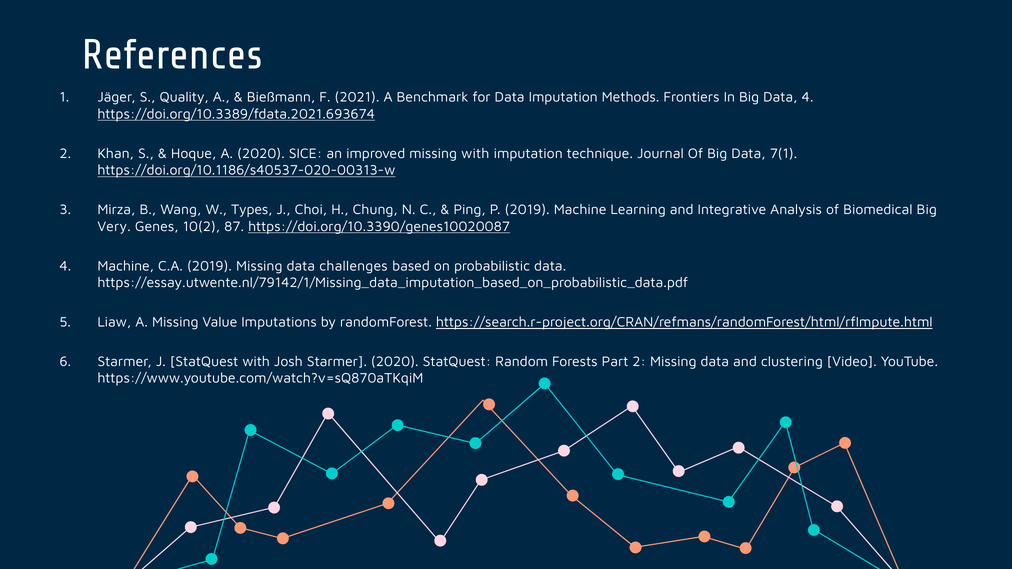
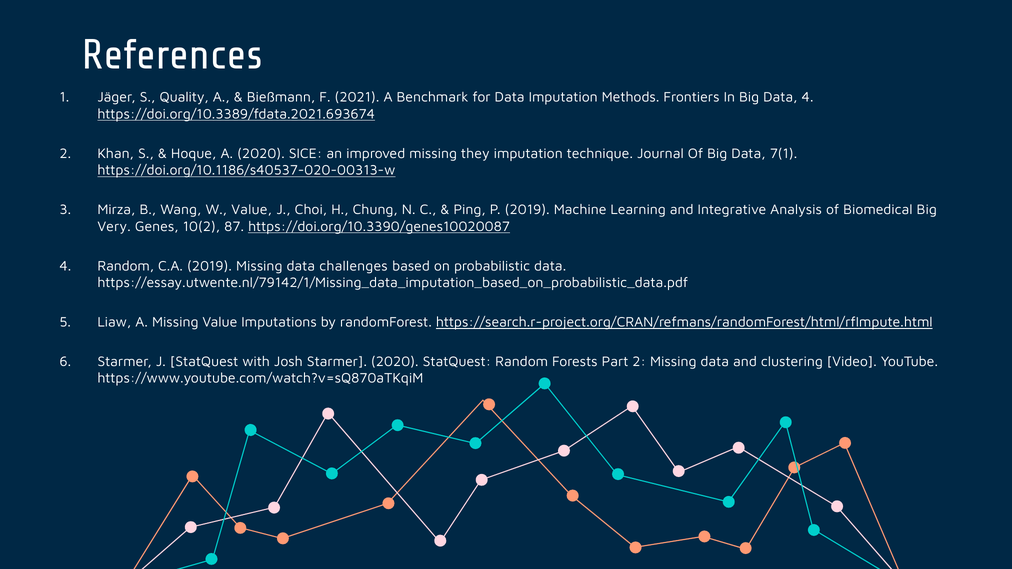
missing with: with -> they (475, 153)
W Types: Types -> Value (252, 210)
4 Machine: Machine -> Random (126, 266)
